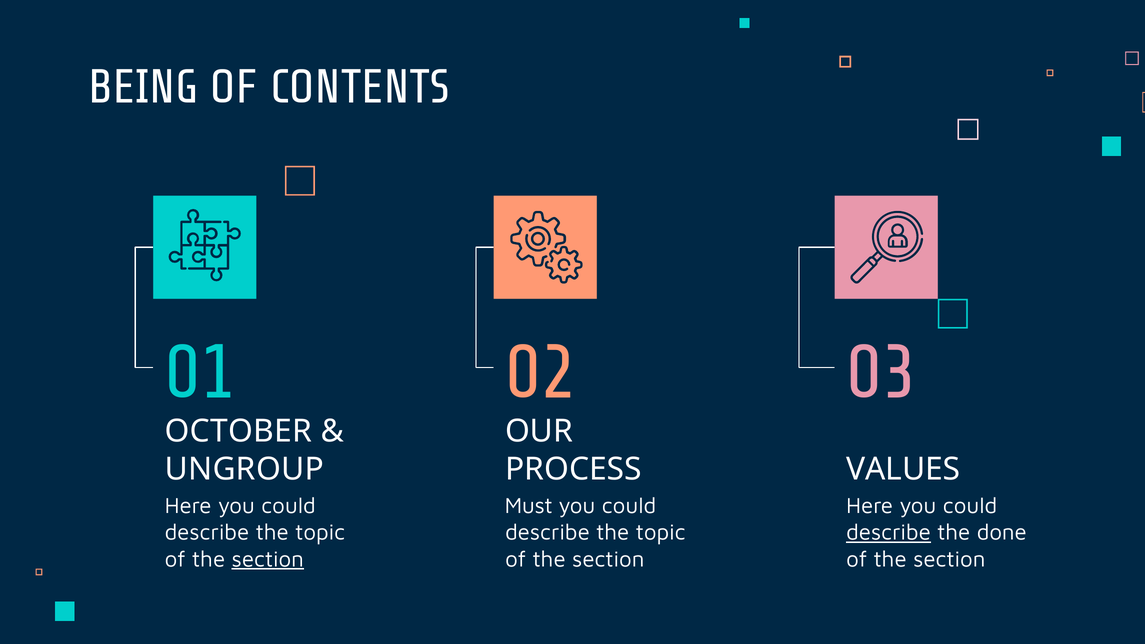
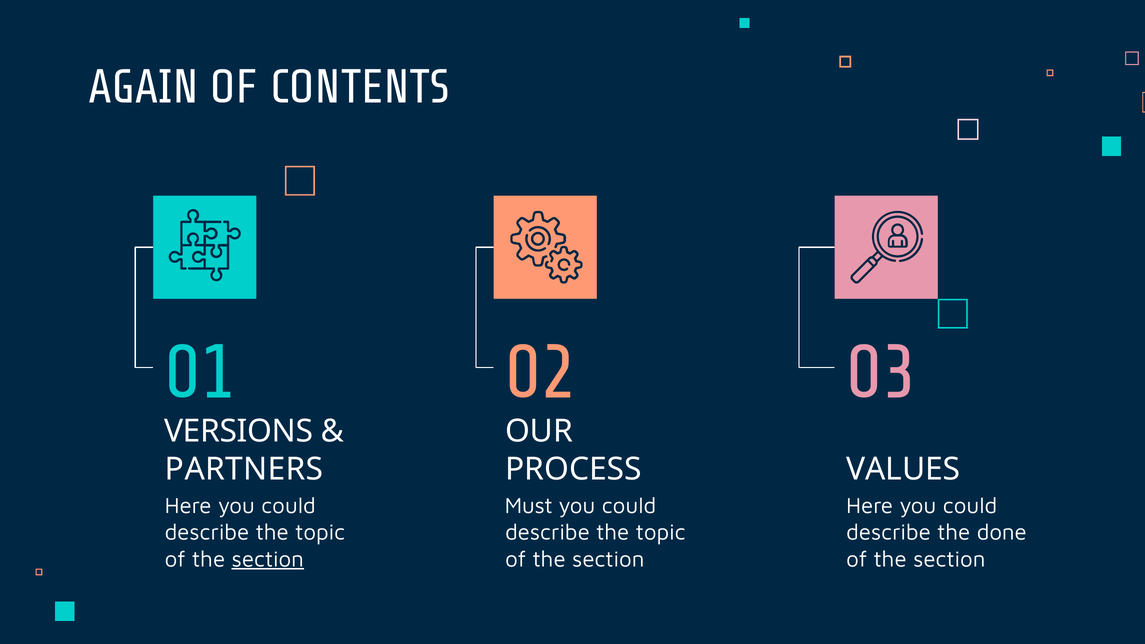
BEING: BEING -> AGAIN (143, 87)
OCTOBER: OCTOBER -> VERSIONS (239, 431)
UNGROUP: UNGROUP -> PARTNERS (244, 469)
describe underline: present -> none (888, 533)
